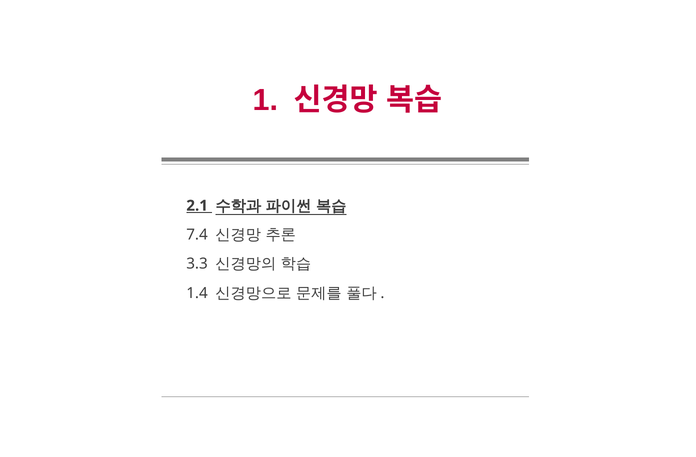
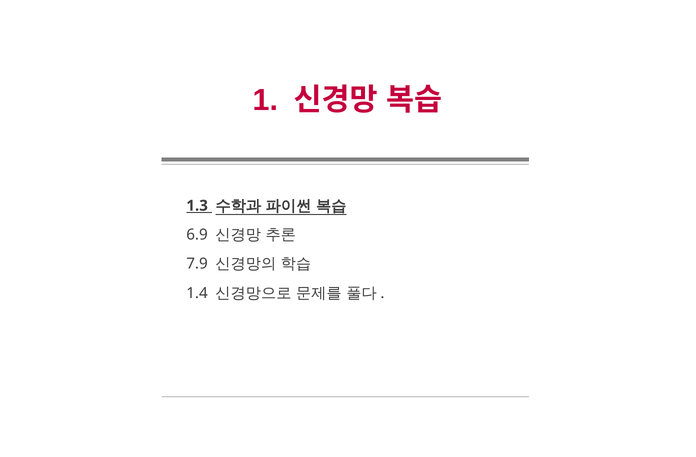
2.1: 2.1 -> 1.3 (197, 206)
7.4: 7.4 -> 6.9 (197, 235)
3.3: 3.3 -> 7.9 (197, 264)
